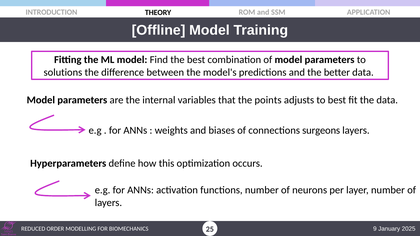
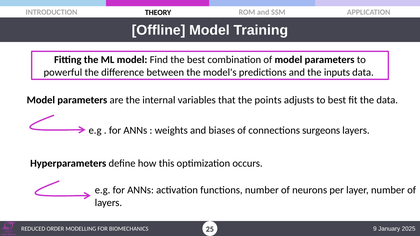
solutions: solutions -> powerful (63, 72)
better: better -> inputs (337, 72)
